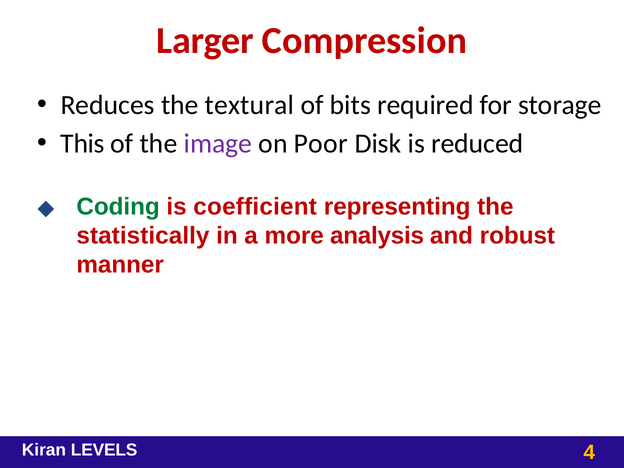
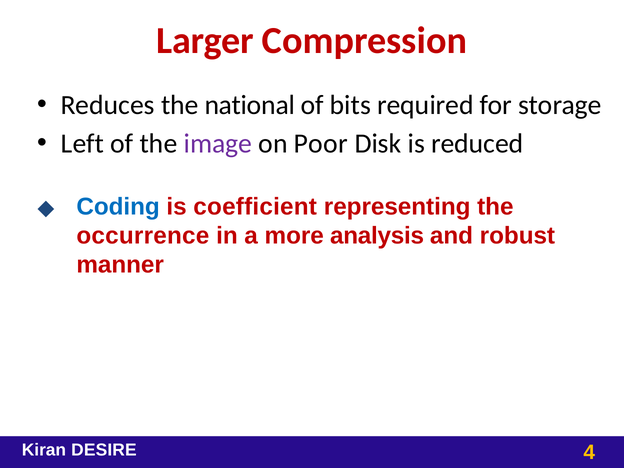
textural: textural -> national (250, 105)
This: This -> Left (82, 144)
Coding colour: green -> blue (118, 207)
statistically: statistically -> occurrence (143, 236)
LEVELS: LEVELS -> DESIRE (104, 450)
